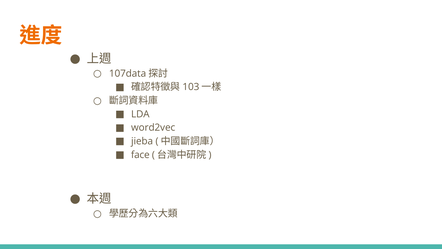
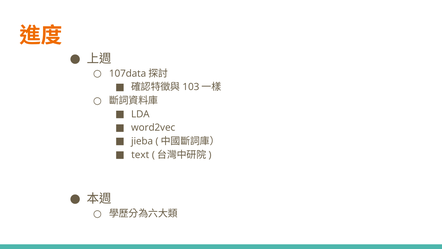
face: face -> text (140, 155)
